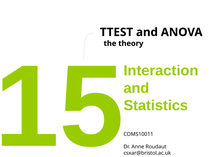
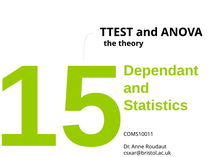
Interaction: Interaction -> Dependant (161, 71)
